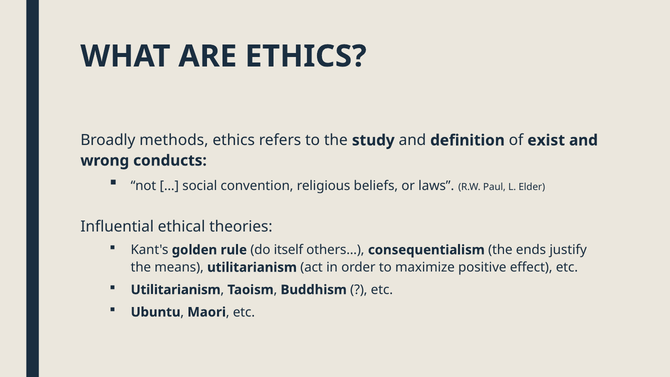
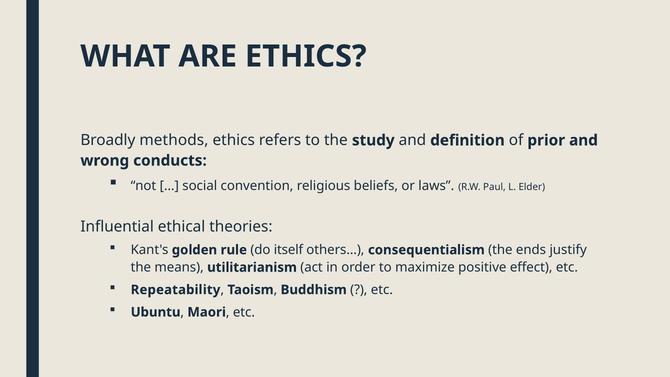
exist: exist -> prior (546, 140)
Utilitarianism: Utilitarianism -> Repeatability (175, 290)
